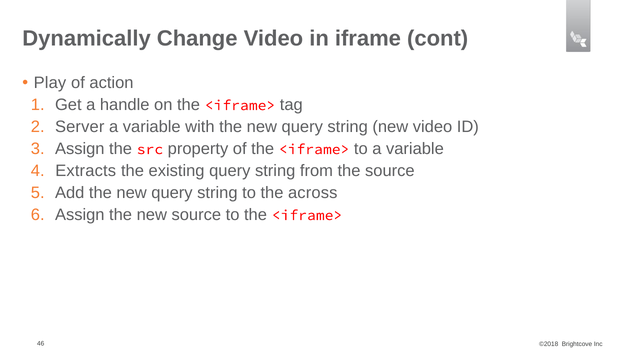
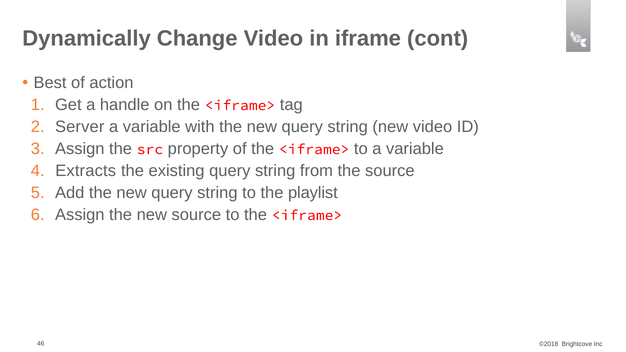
Play: Play -> Best (50, 83)
across: across -> playlist (313, 193)
